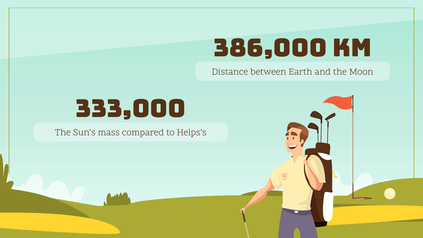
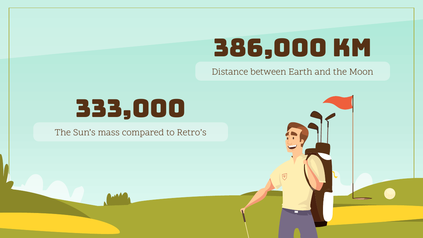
Helps’s: Helps’s -> Retro’s (192, 133)
